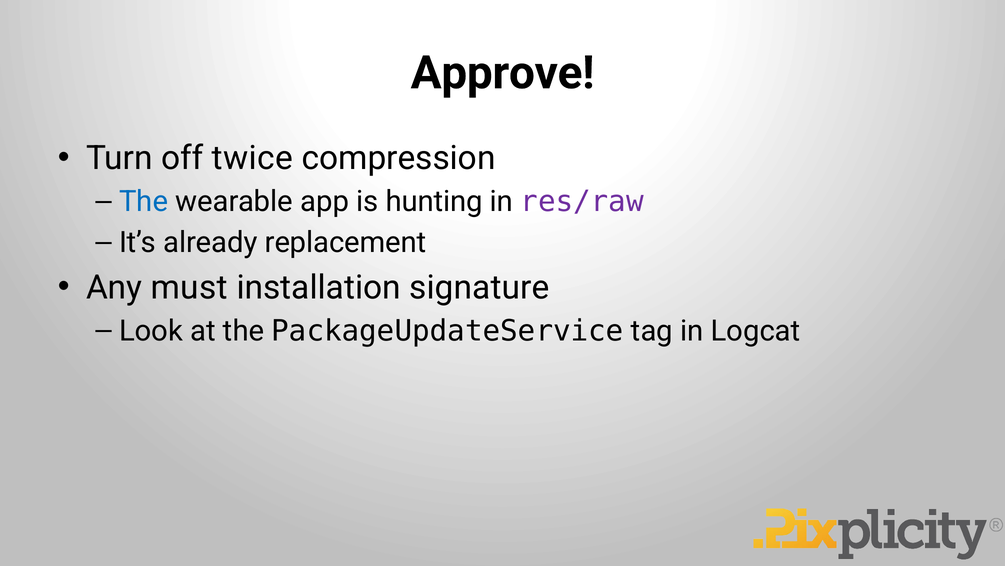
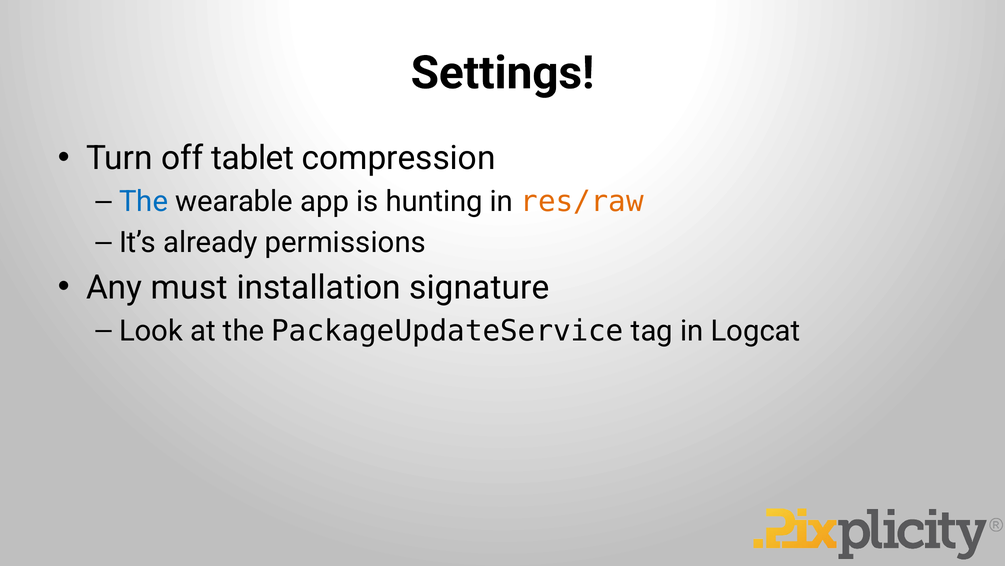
Approve: Approve -> Settings (503, 73)
twice: twice -> tablet (253, 158)
res/raw colour: purple -> orange (582, 201)
replacement: replacement -> permissions (345, 242)
